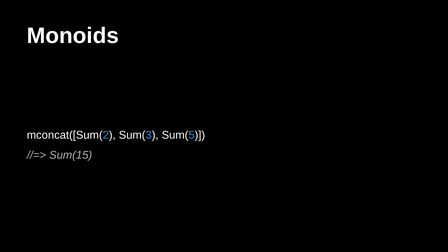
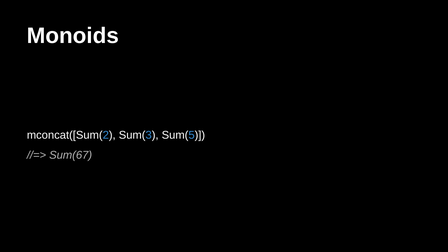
Sum(15: Sum(15 -> Sum(67 (71, 155)
